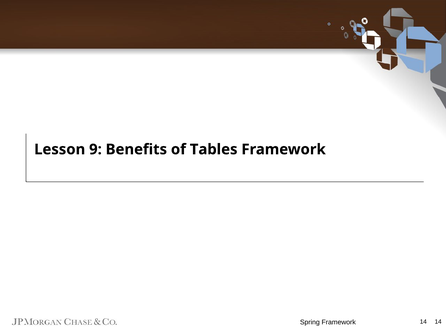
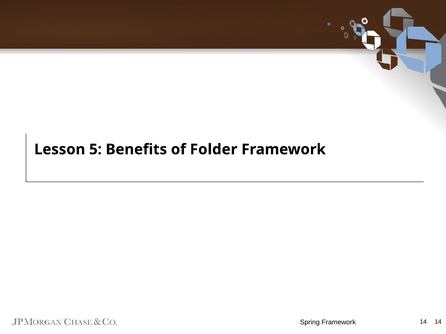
9: 9 -> 5 (95, 150)
Tables: Tables -> Folder (214, 150)
